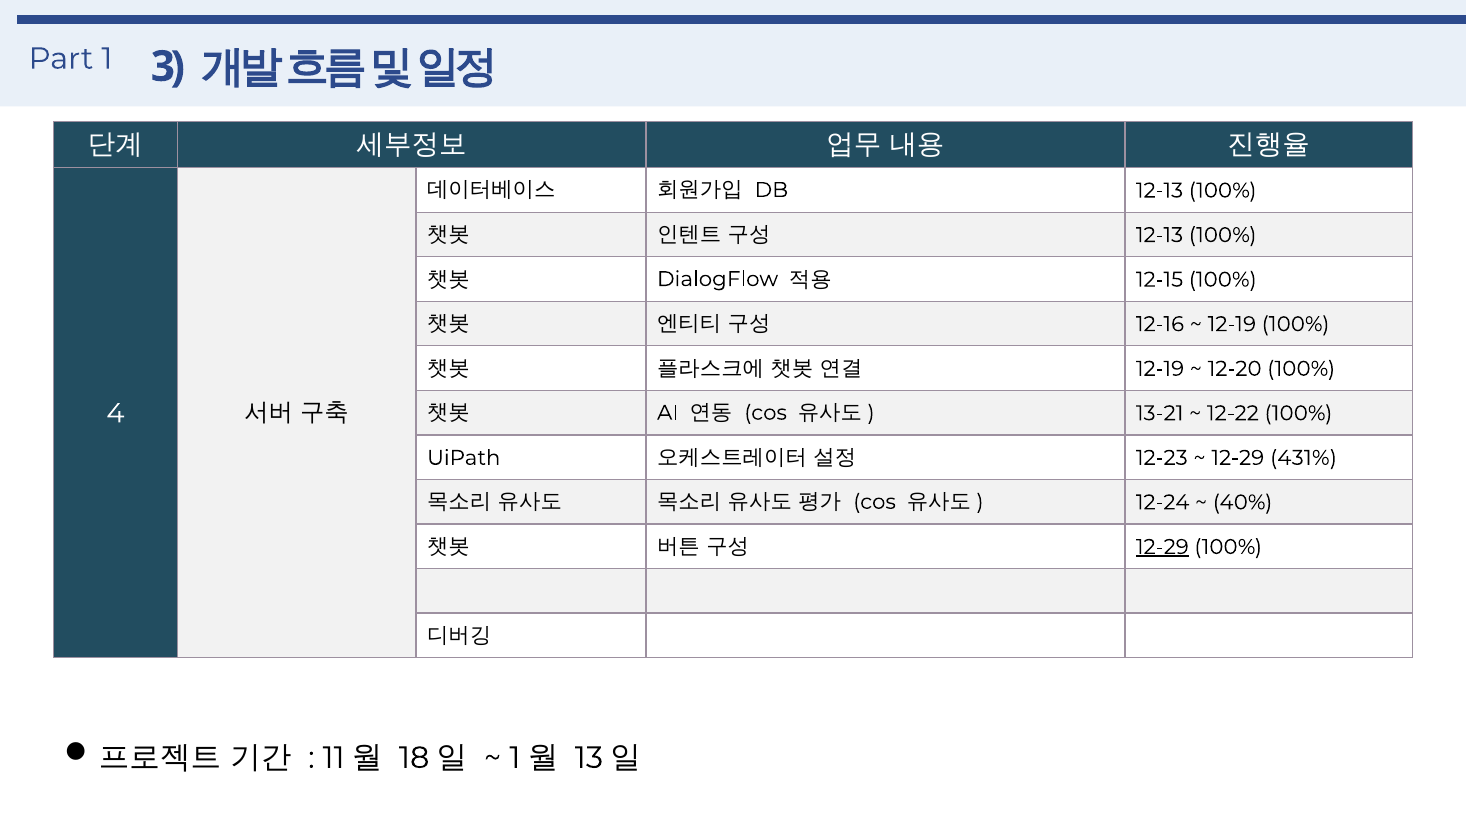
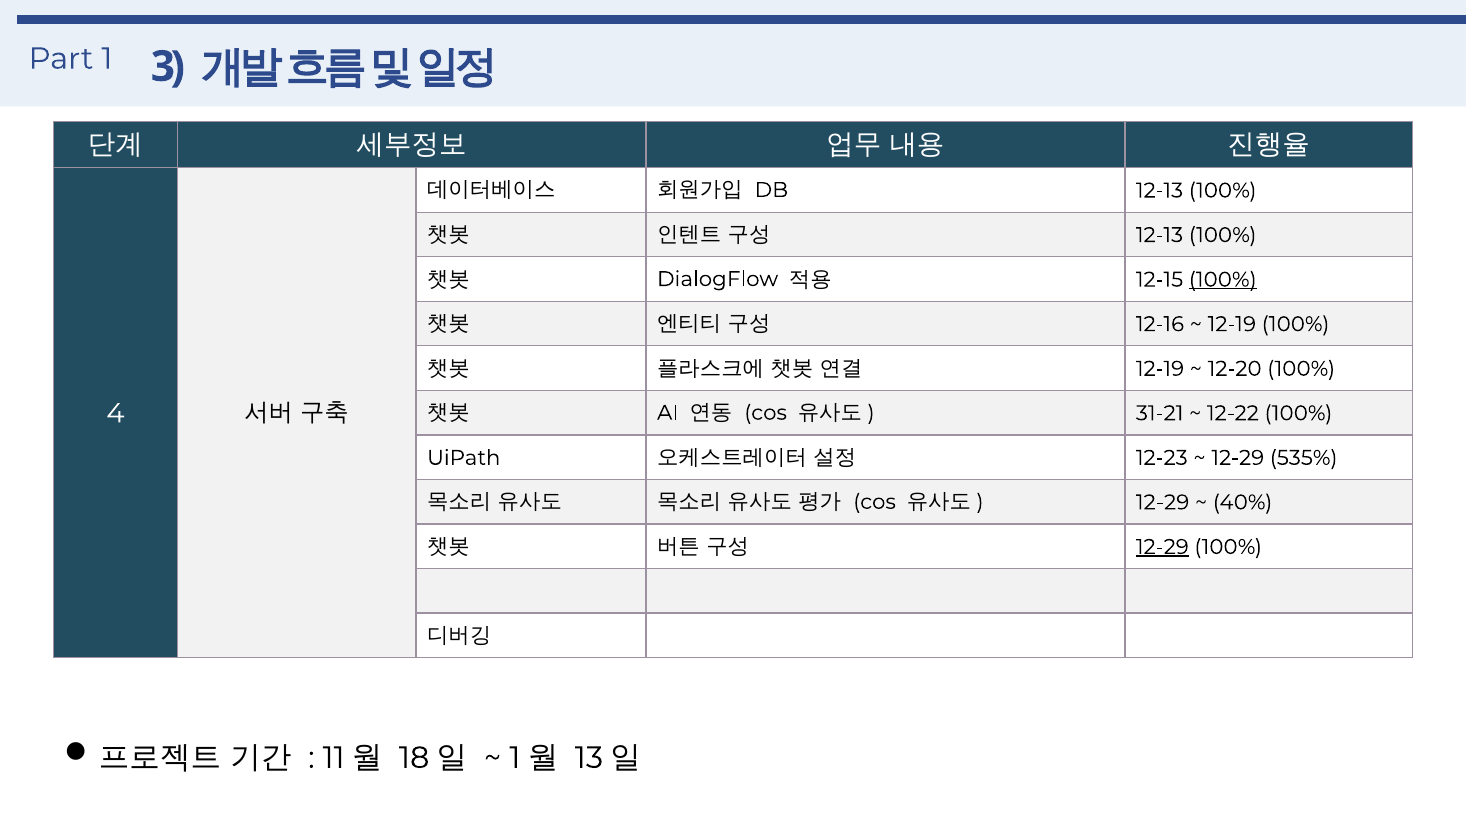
100% underline: none -> present (1223, 280)
13-21: 13-21 -> 31-21 (1160, 414)
431%: 431% -> 535% (1304, 458)
12-24: 12-24 -> 12-29 (1163, 503)
